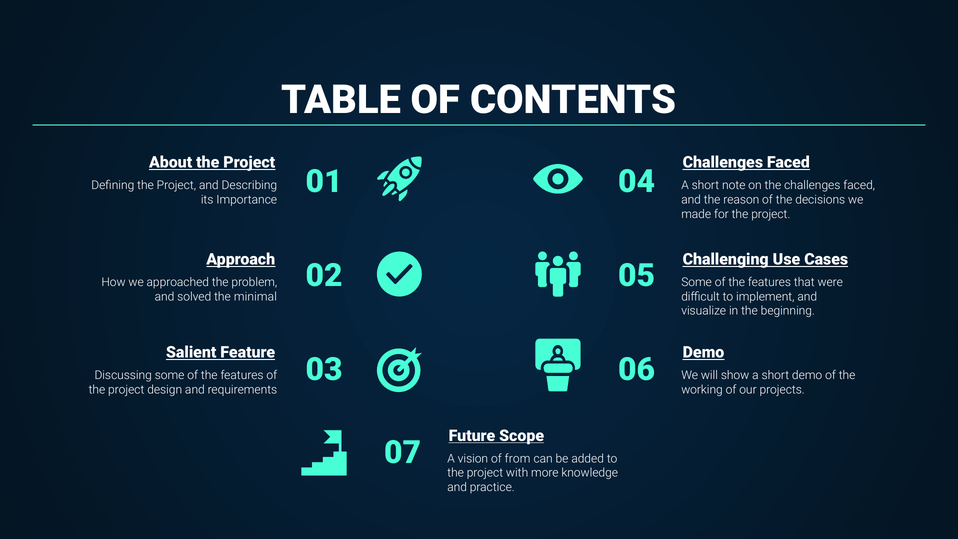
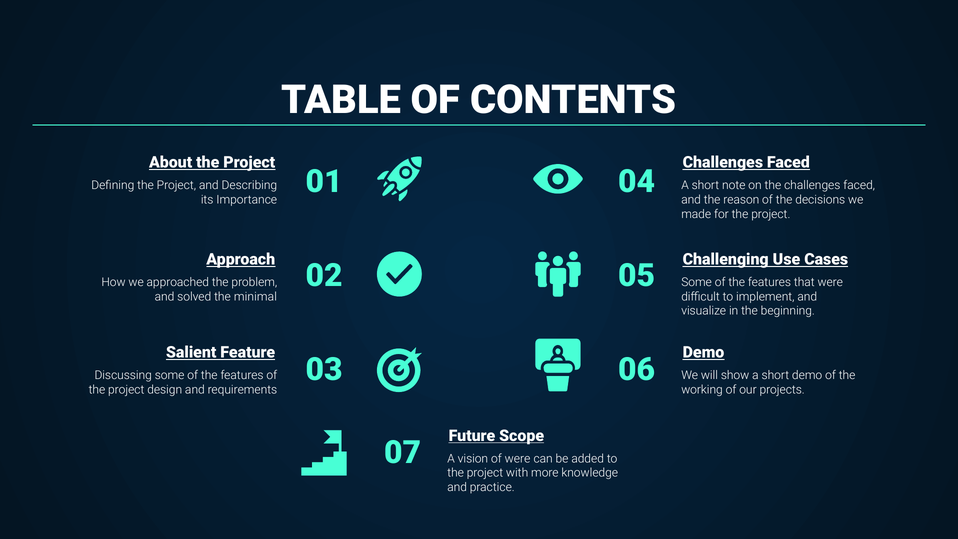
of from: from -> were (518, 458)
